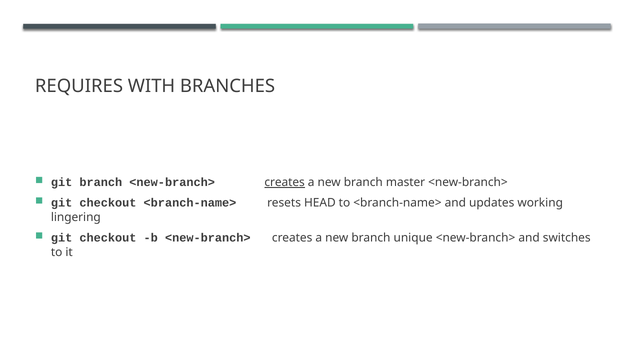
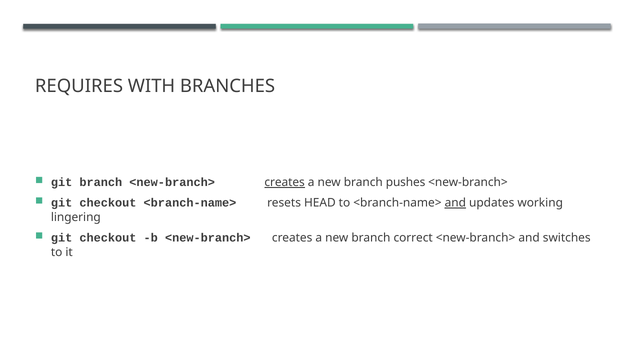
master: master -> pushes (406, 182)
and underline: none -> present (455, 203)
unique: unique -> correct (413, 238)
